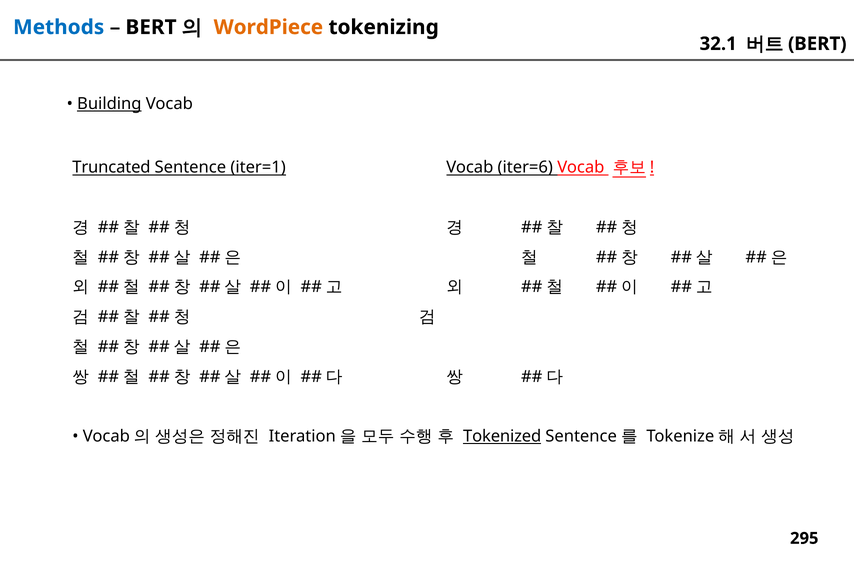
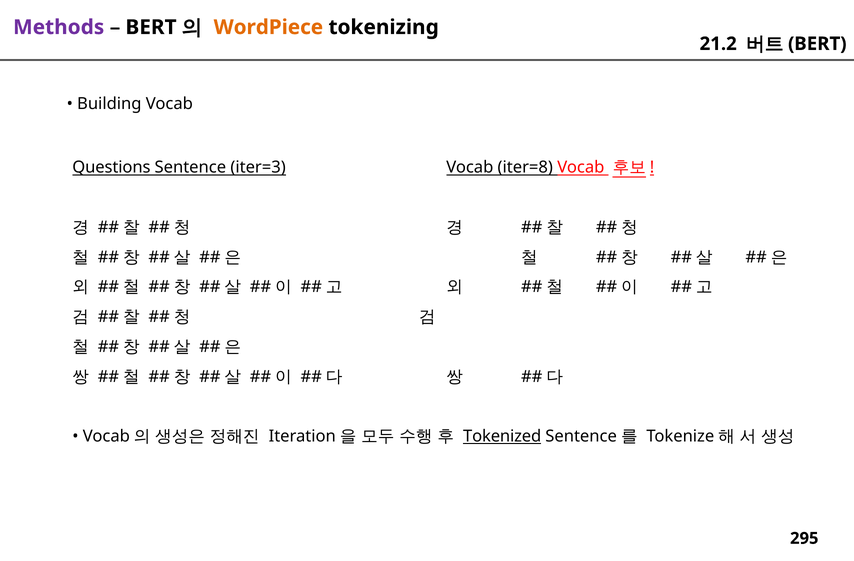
Methods colour: blue -> purple (59, 27)
32.1: 32.1 -> 21.2 (718, 44)
Building underline: present -> none (109, 104)
Truncated: Truncated -> Questions (111, 167)
iter=1: iter=1 -> iter=3 (258, 167)
iter=6: iter=6 -> iter=8 (525, 167)
